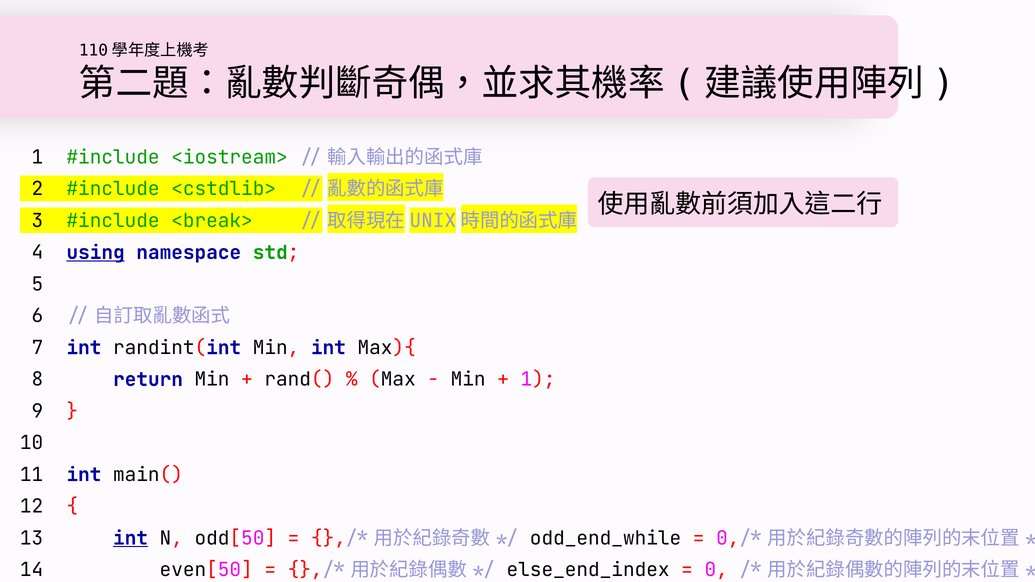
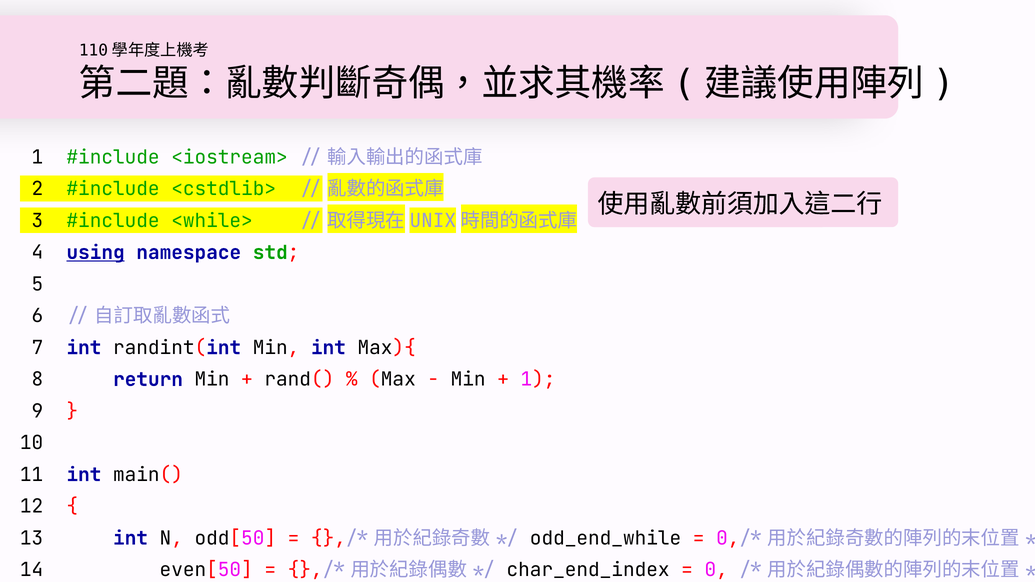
<break>: <break> -> <while> (212, 221)
int underline: present -> none (131, 538)
else_end_index: else_end_index -> char_end_index (588, 570)
